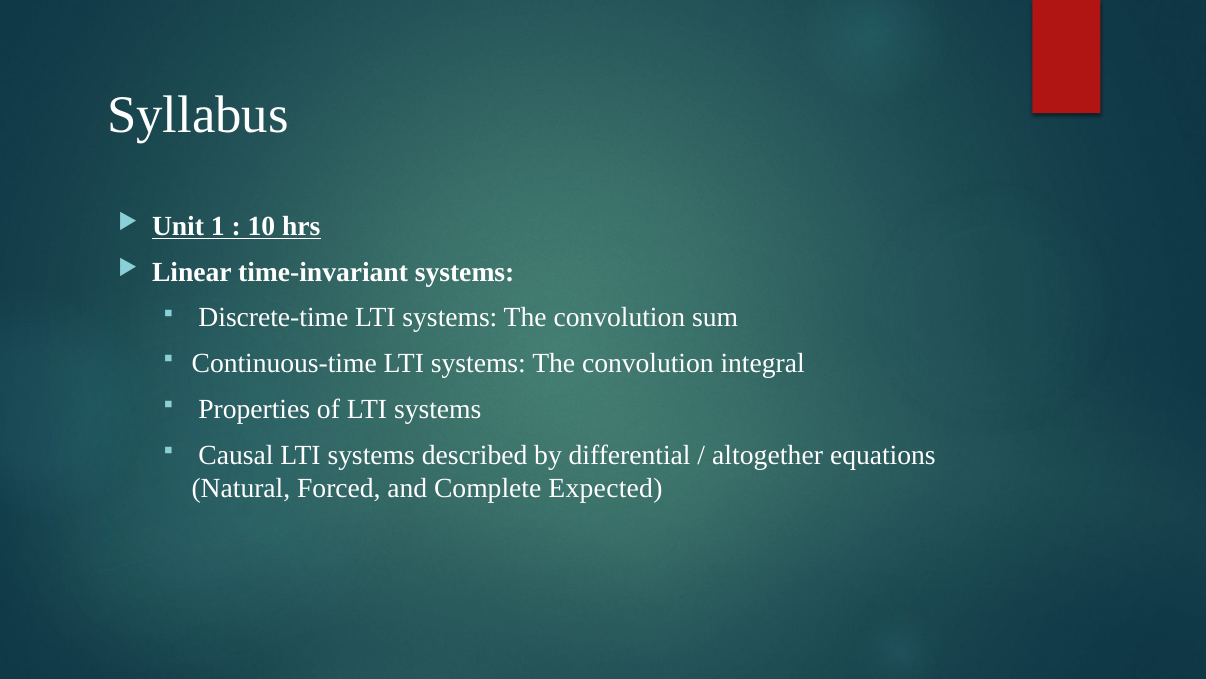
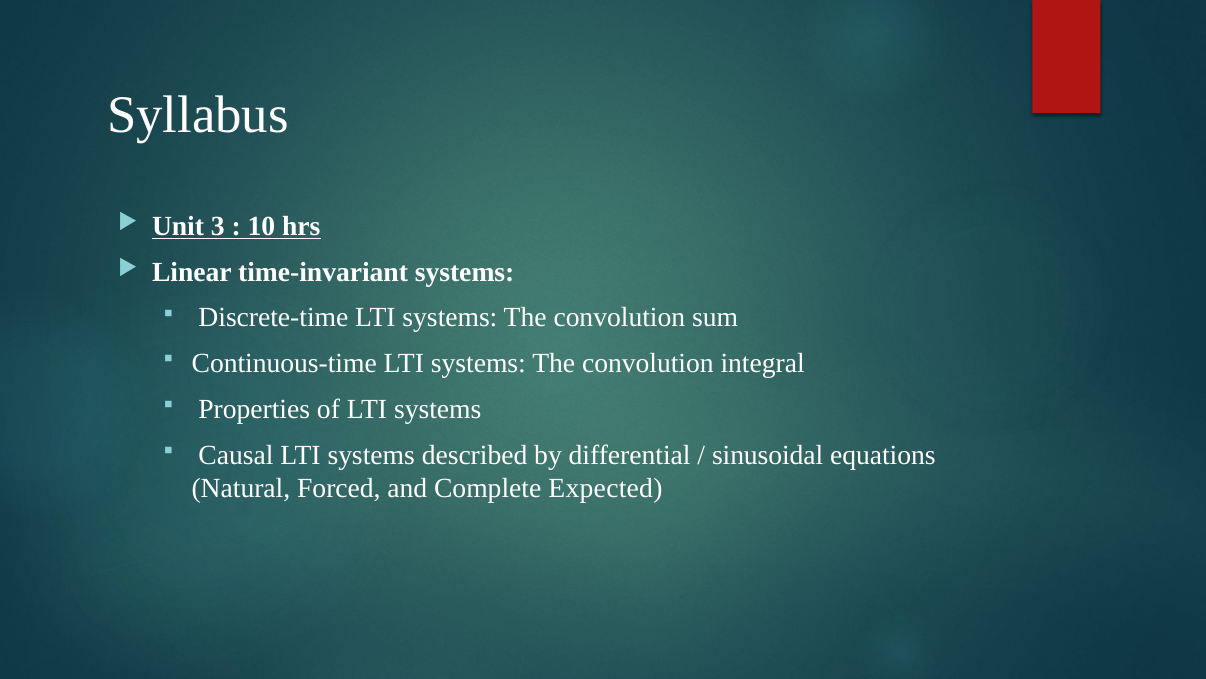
1: 1 -> 3 (218, 226)
altogether: altogether -> sinusoidal (768, 455)
